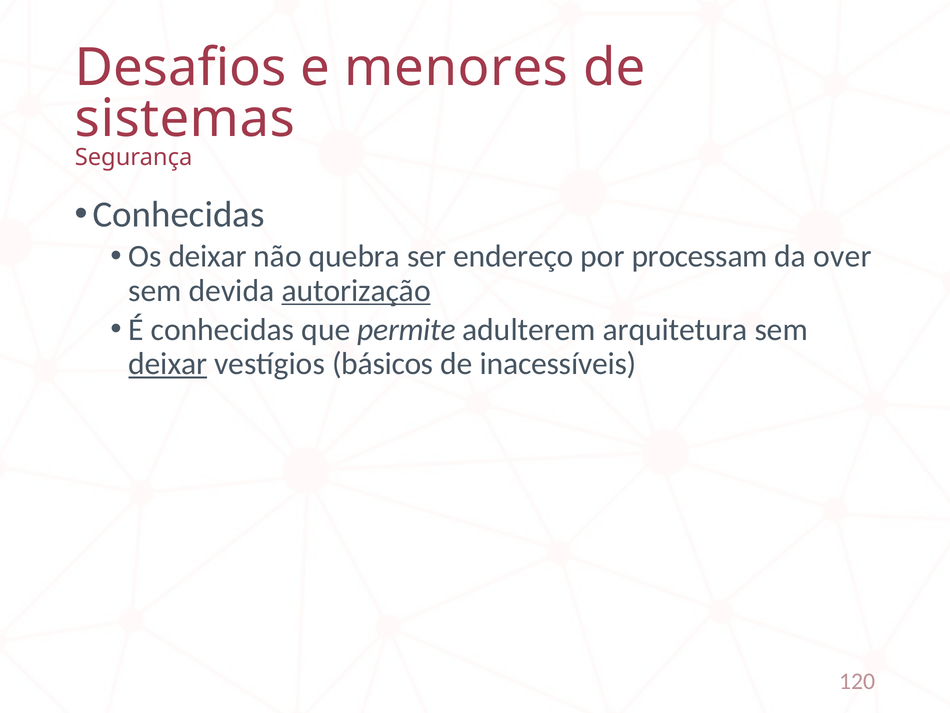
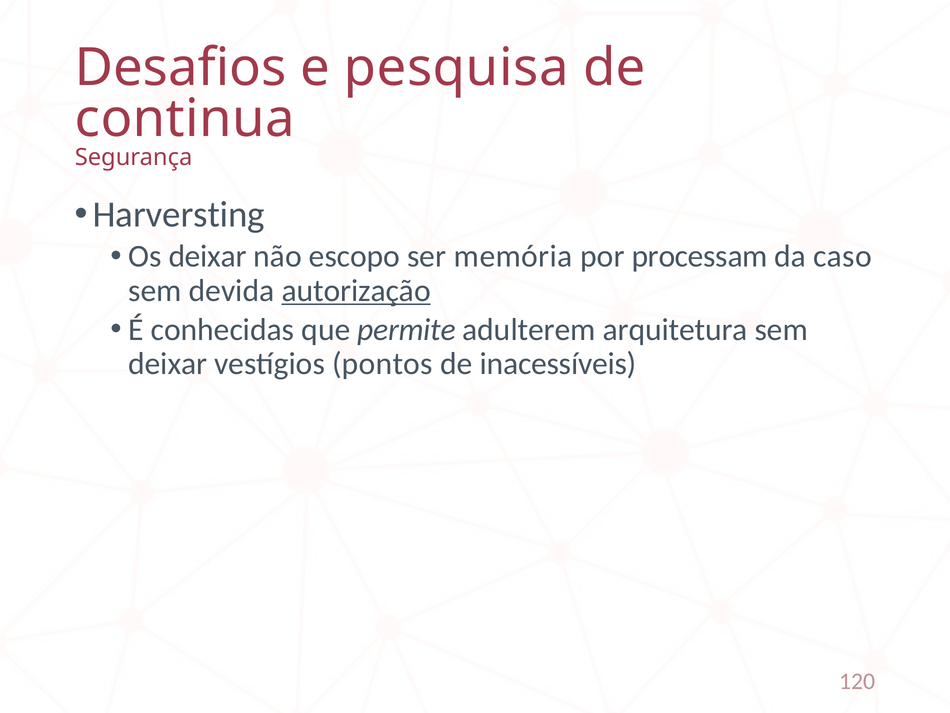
menores: menores -> pesquisa (456, 68)
sistemas: sistemas -> continua (185, 119)
Conhecidas: Conhecidas -> Harversting (179, 214)
quebra: quebra -> escopo (354, 256)
endereço: endereço -> memória (513, 256)
over: over -> caso (843, 256)
deixar underline: present -> none (168, 364)
básicos: básicos -> pontos (382, 364)
